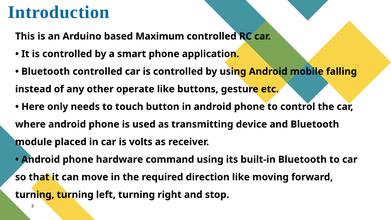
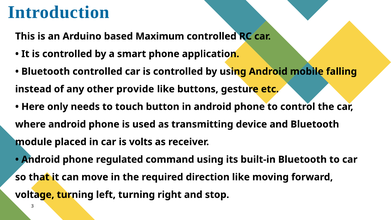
operate: operate -> provide (135, 89)
hardware: hardware -> regulated (120, 159)
turning: turning -> voltage (35, 195)
